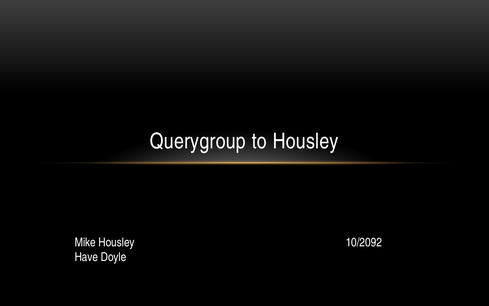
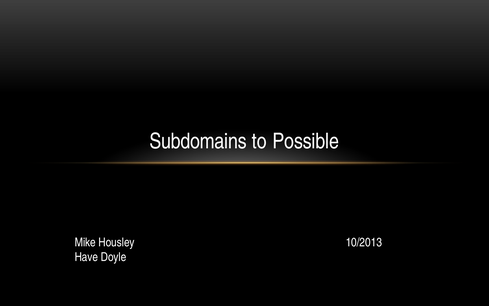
Querygroup: Querygroup -> Subdomains (198, 141)
to Housley: Housley -> Possible (306, 141)
10/2092: 10/2092 -> 10/2013 (364, 242)
